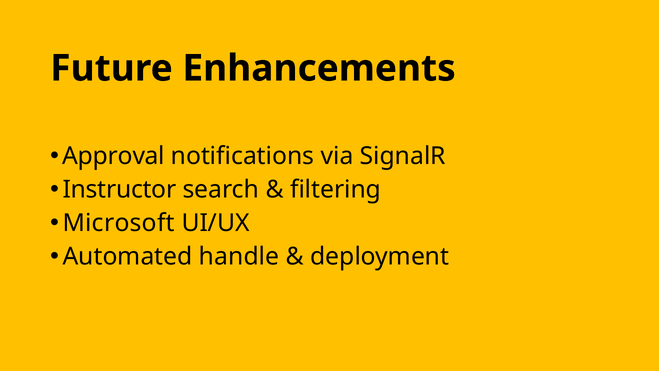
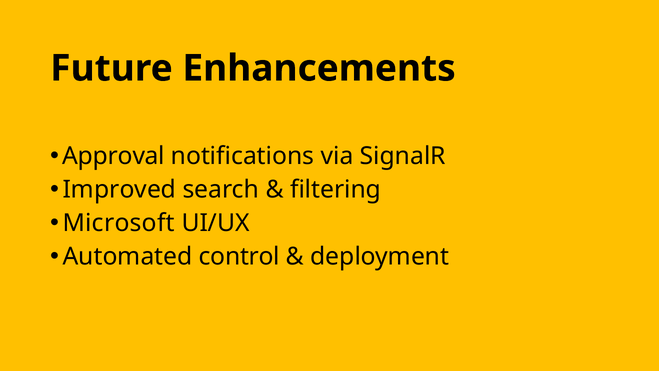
Instructor: Instructor -> Improved (119, 189)
handle: handle -> control (239, 256)
